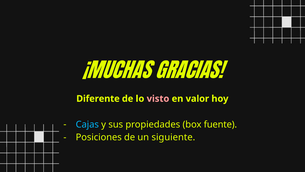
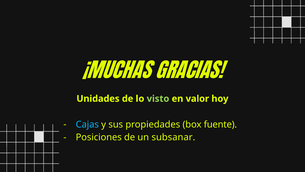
Diferente: Diferente -> Unidades (98, 98)
visto colour: pink -> light green (158, 98)
siguiente: siguiente -> subsanar (173, 137)
